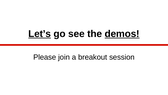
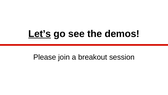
demos underline: present -> none (122, 34)
